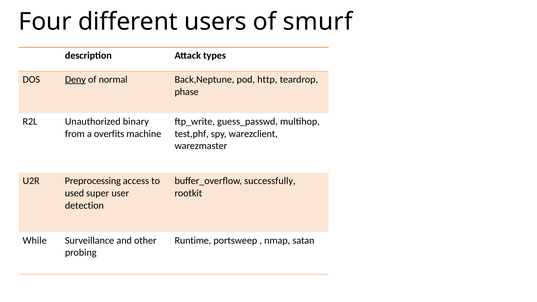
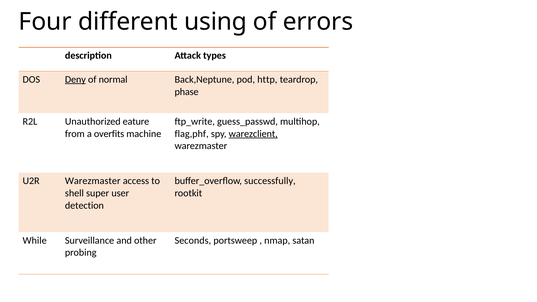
users: users -> using (216, 22)
smurf: smurf -> errors (318, 22)
binary: binary -> eature (136, 121)
test,phf: test,phf -> flag,phf (192, 134)
warezclient underline: none -> present (253, 134)
U2R Preprocessing: Preprocessing -> Warezmaster (93, 181)
used: used -> shell (74, 193)
Runtime: Runtime -> Seconds (193, 240)
